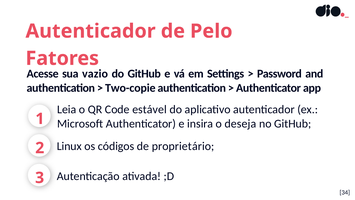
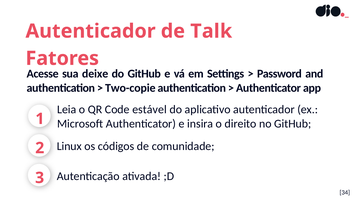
Pelo: Pelo -> Talk (211, 31)
vazio: vazio -> deixe (95, 74)
deseja: deseja -> direito (240, 124)
proprietário: proprietário -> comunidade (183, 146)
